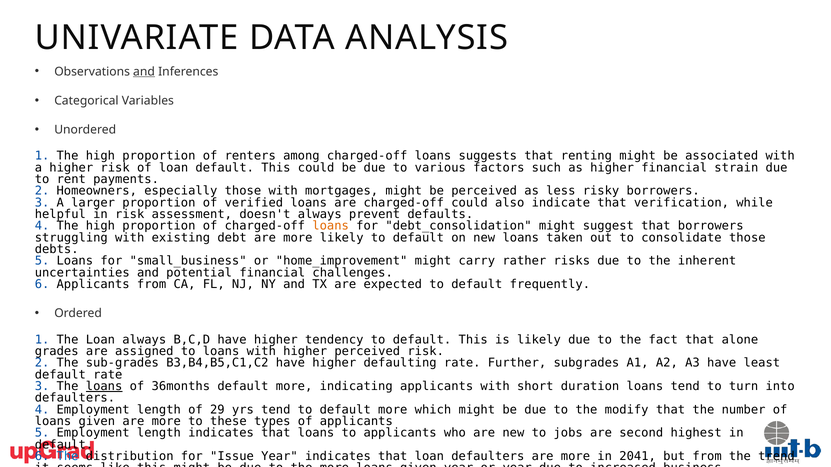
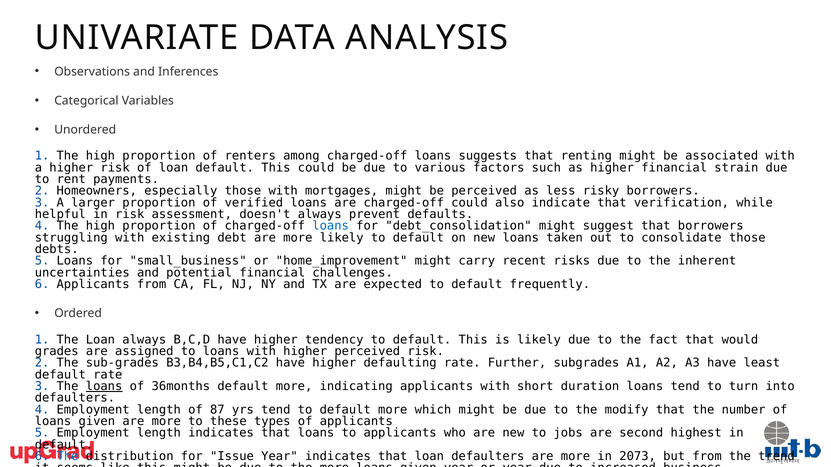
and underline: present -> none (144, 72)
loans colour: orange -> blue (331, 226)
rather: rather -> recent (524, 261)
alone: alone -> would (740, 340)
29: 29 -> 87 (217, 410)
2041: 2041 -> 2073 (638, 457)
